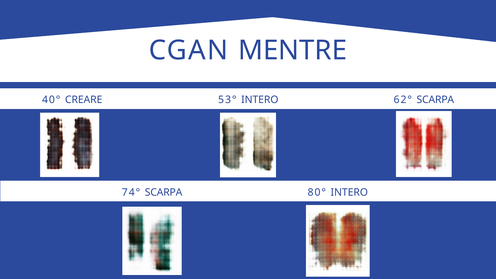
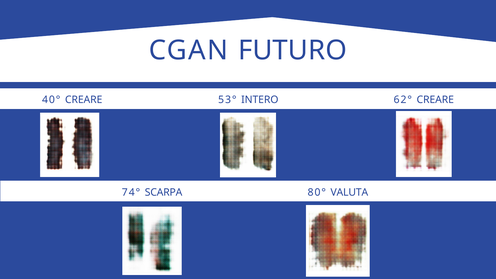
MENTRE: MENTRE -> FUTURO (292, 51)
62° SCARPA: SCARPA -> CREARE (435, 100)
80° INTERO: INTERO -> VALUTA (349, 192)
